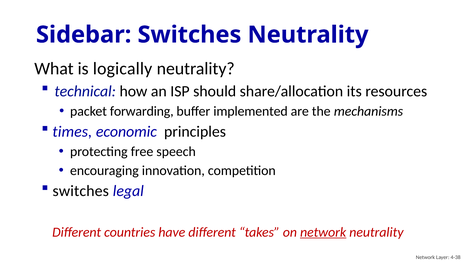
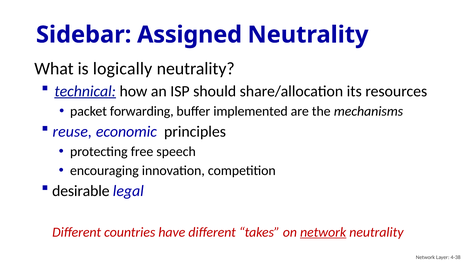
Sidebar Switches: Switches -> Assigned (190, 35)
technical underline: none -> present (85, 91)
times: times -> reuse (72, 132)
switches: switches -> desirable (81, 191)
